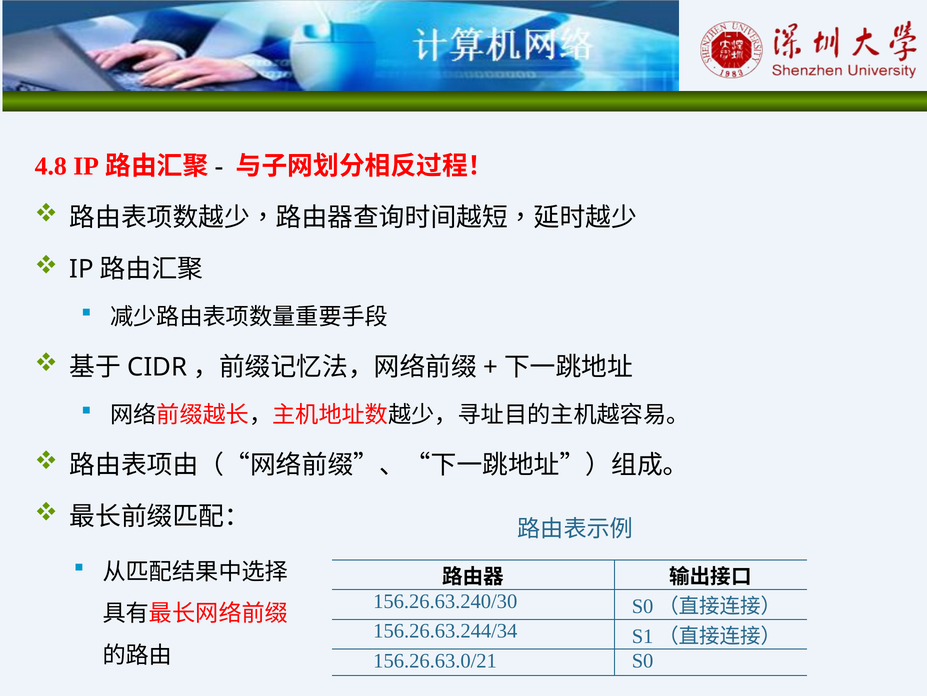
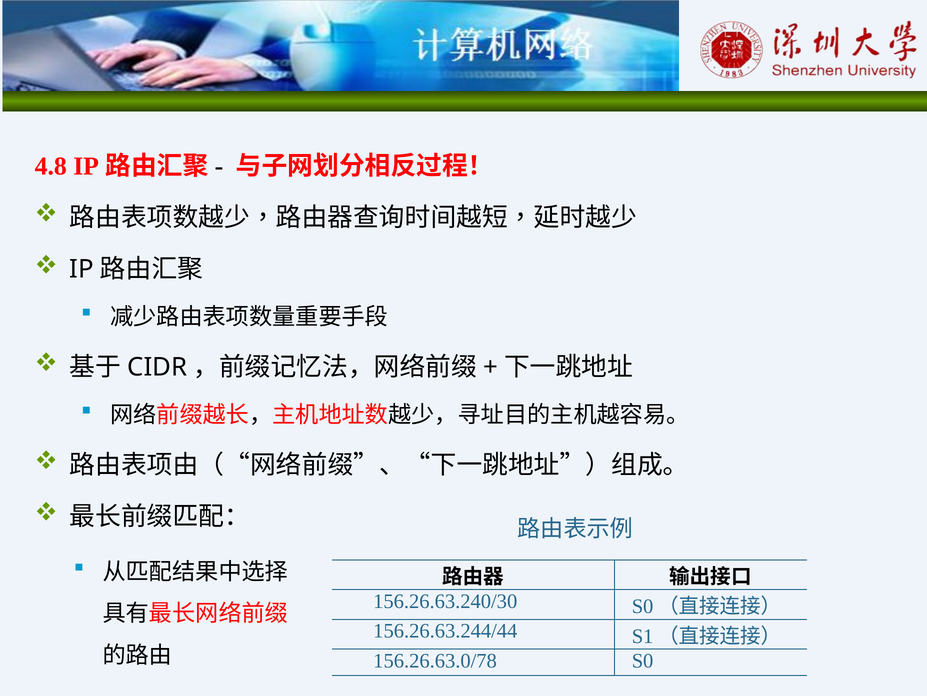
156.26.63.244/34: 156.26.63.244/34 -> 156.26.63.244/44 (445, 630)
156.26.63.0/21: 156.26.63.0/21 -> 156.26.63.0/78 (435, 660)
